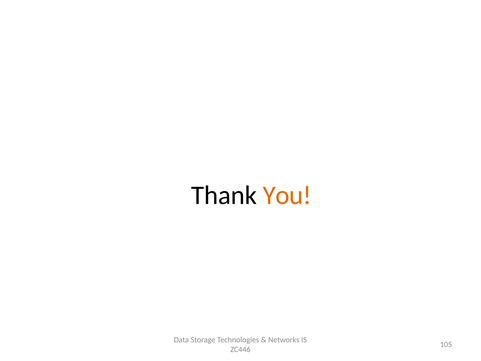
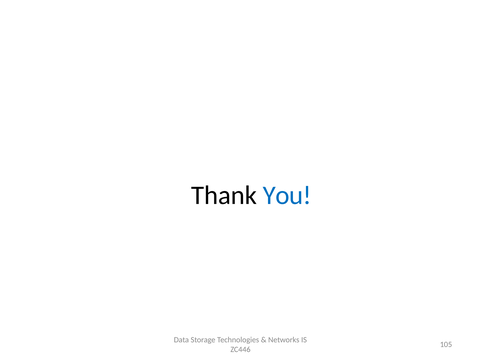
You colour: orange -> blue (287, 195)
